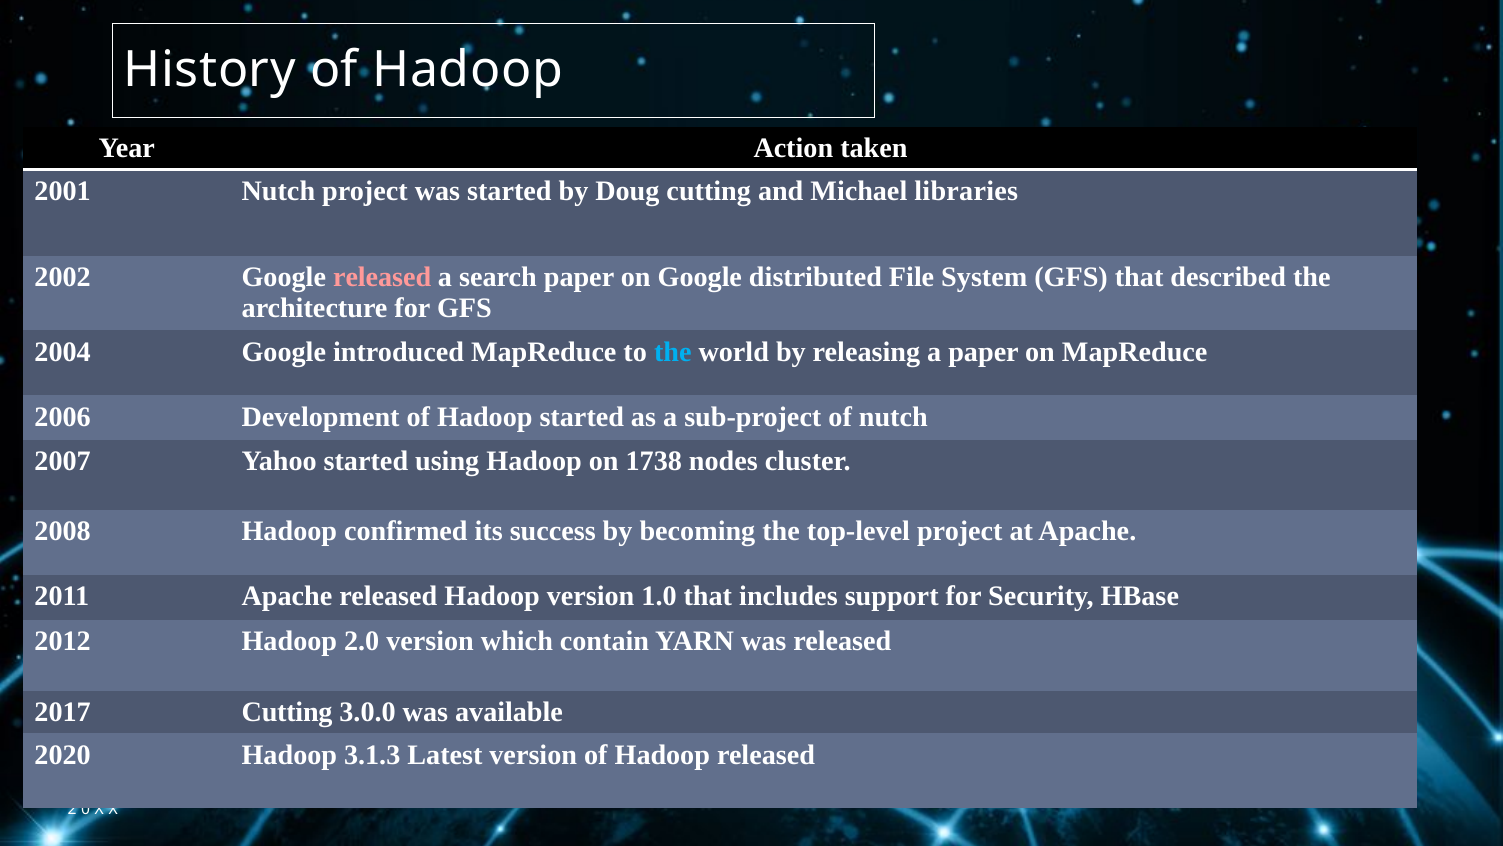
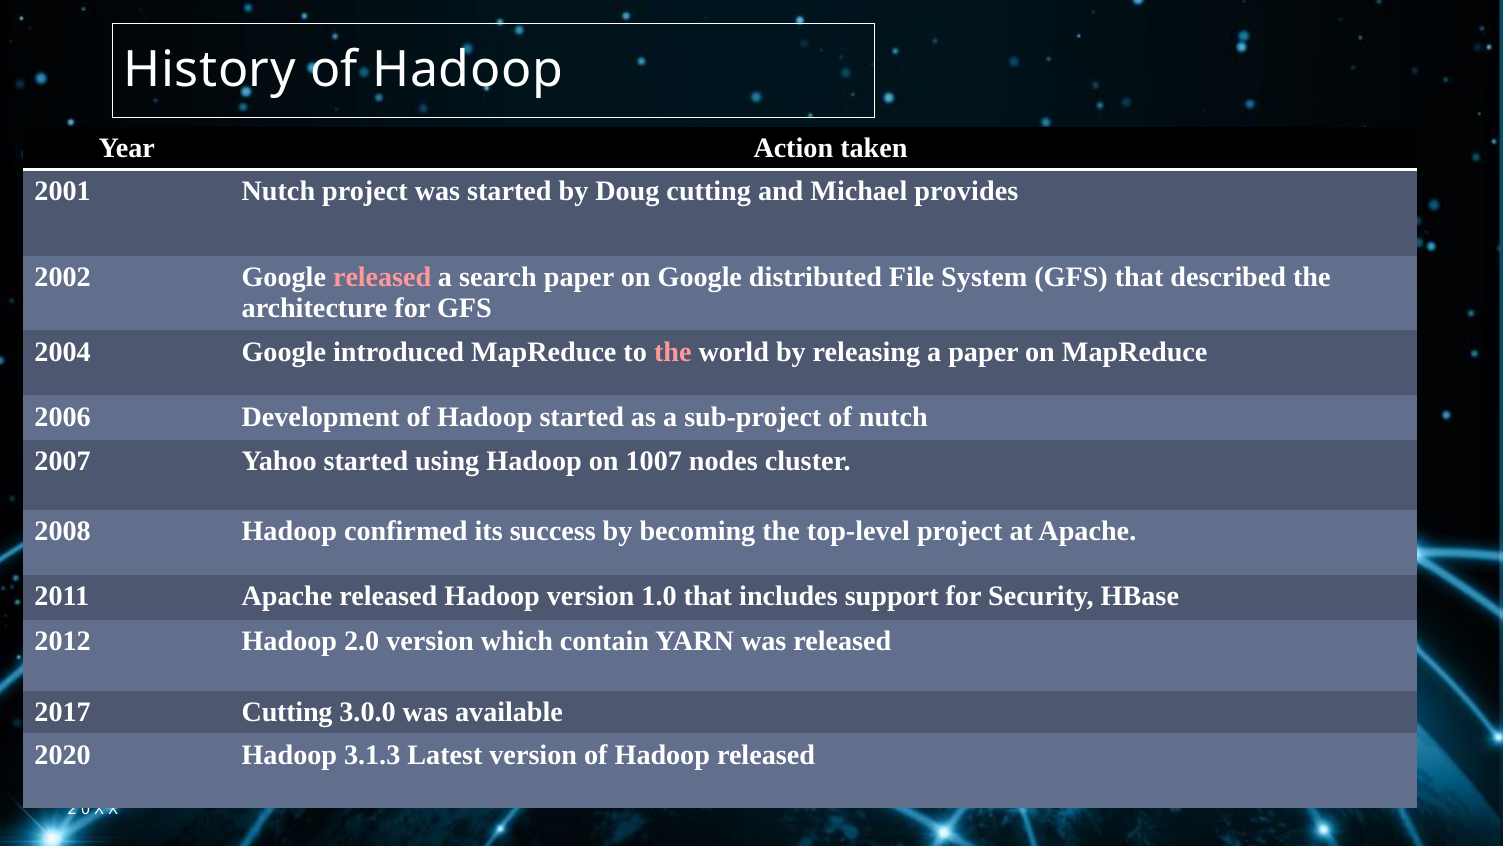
libraries: libraries -> provides (966, 191)
the colour: light blue -> pink (673, 352)
1738: 1738 -> 1007 (654, 461)
